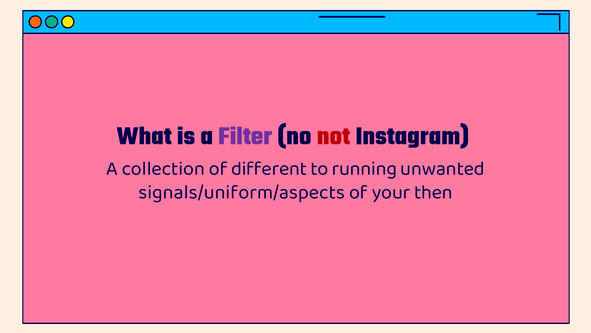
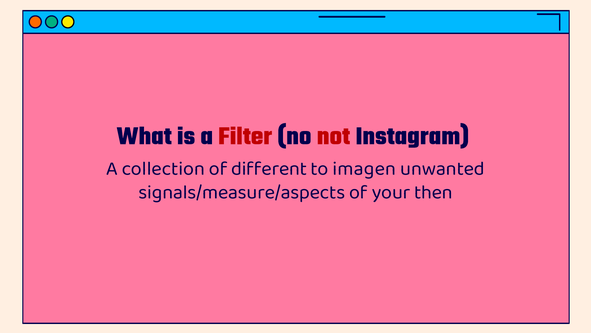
Filter colour: purple -> red (245, 135)
running: running -> imagen (364, 168)
signals/uniform/aspects: signals/uniform/aspects -> signals/measure/aspects (242, 192)
